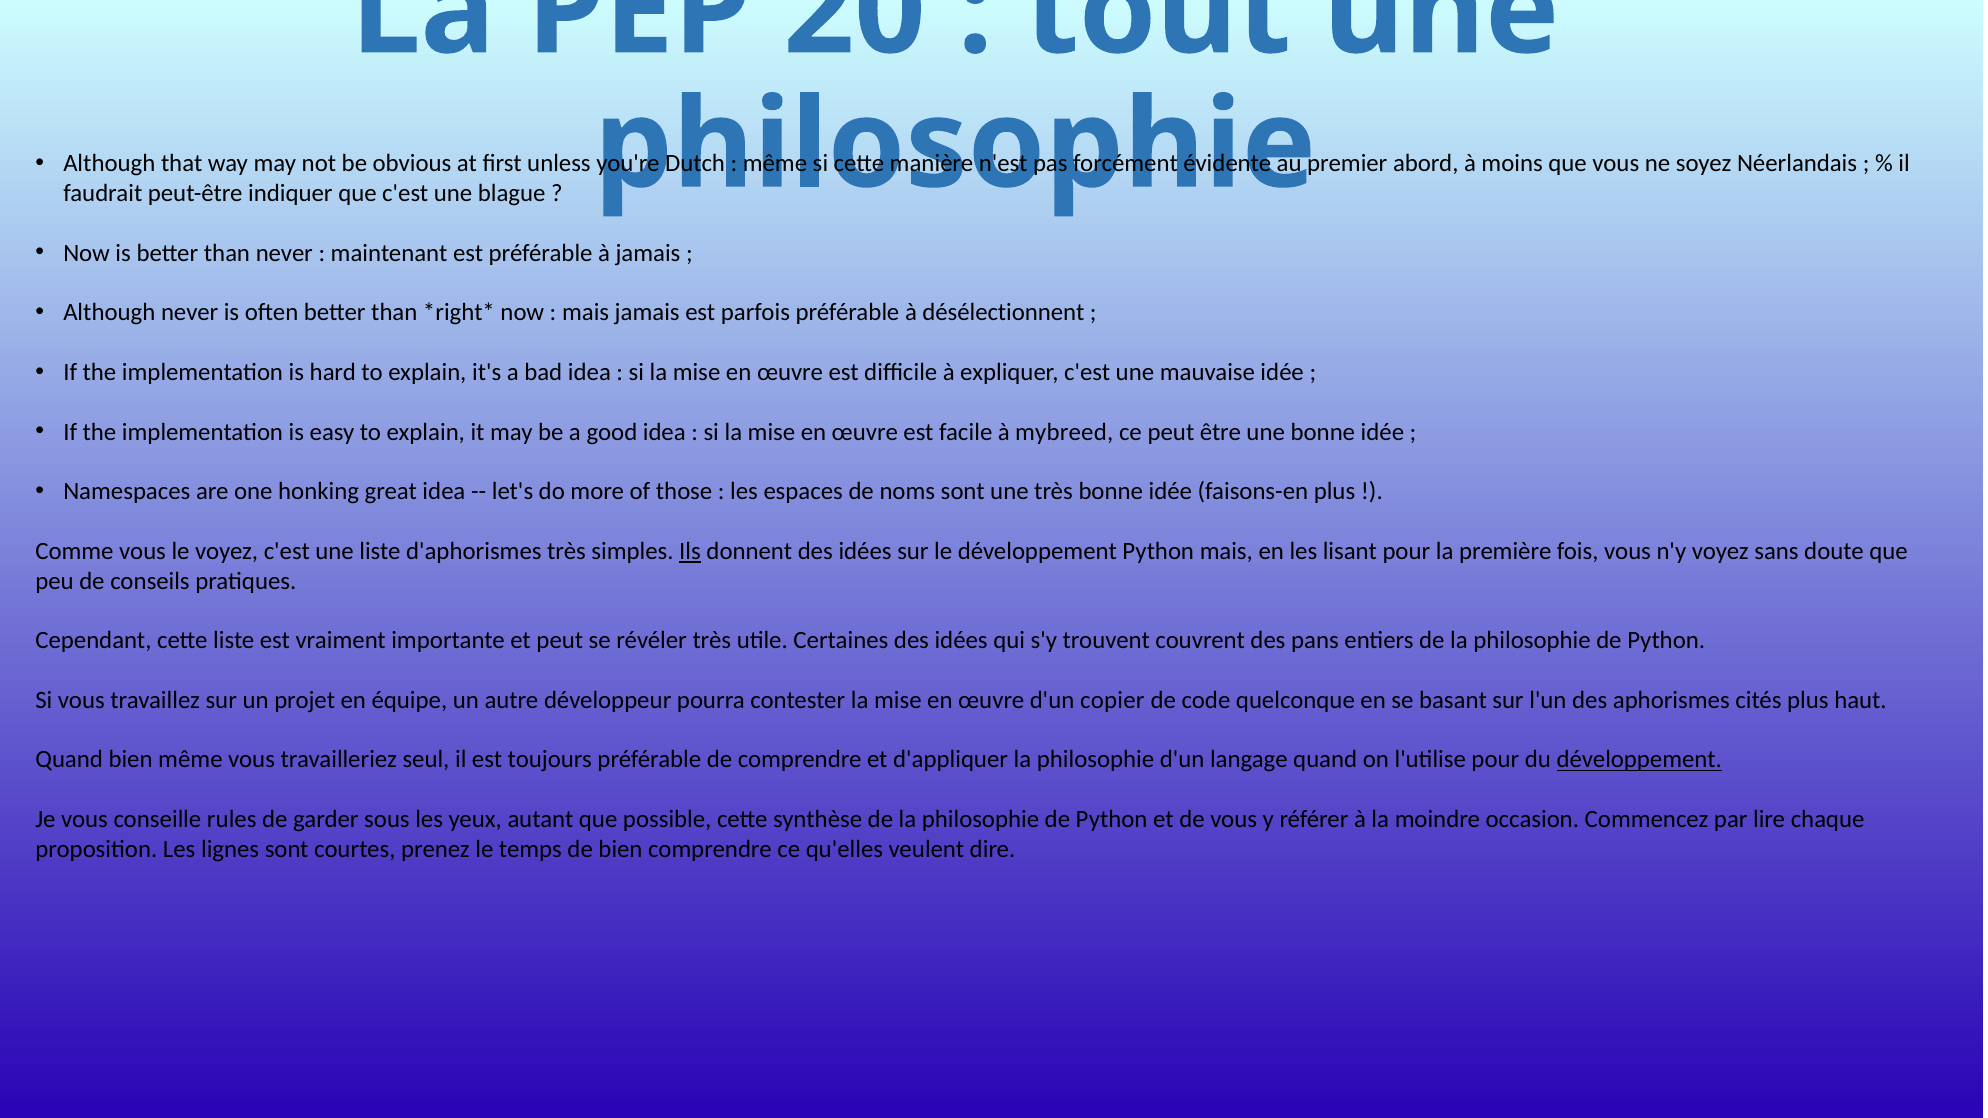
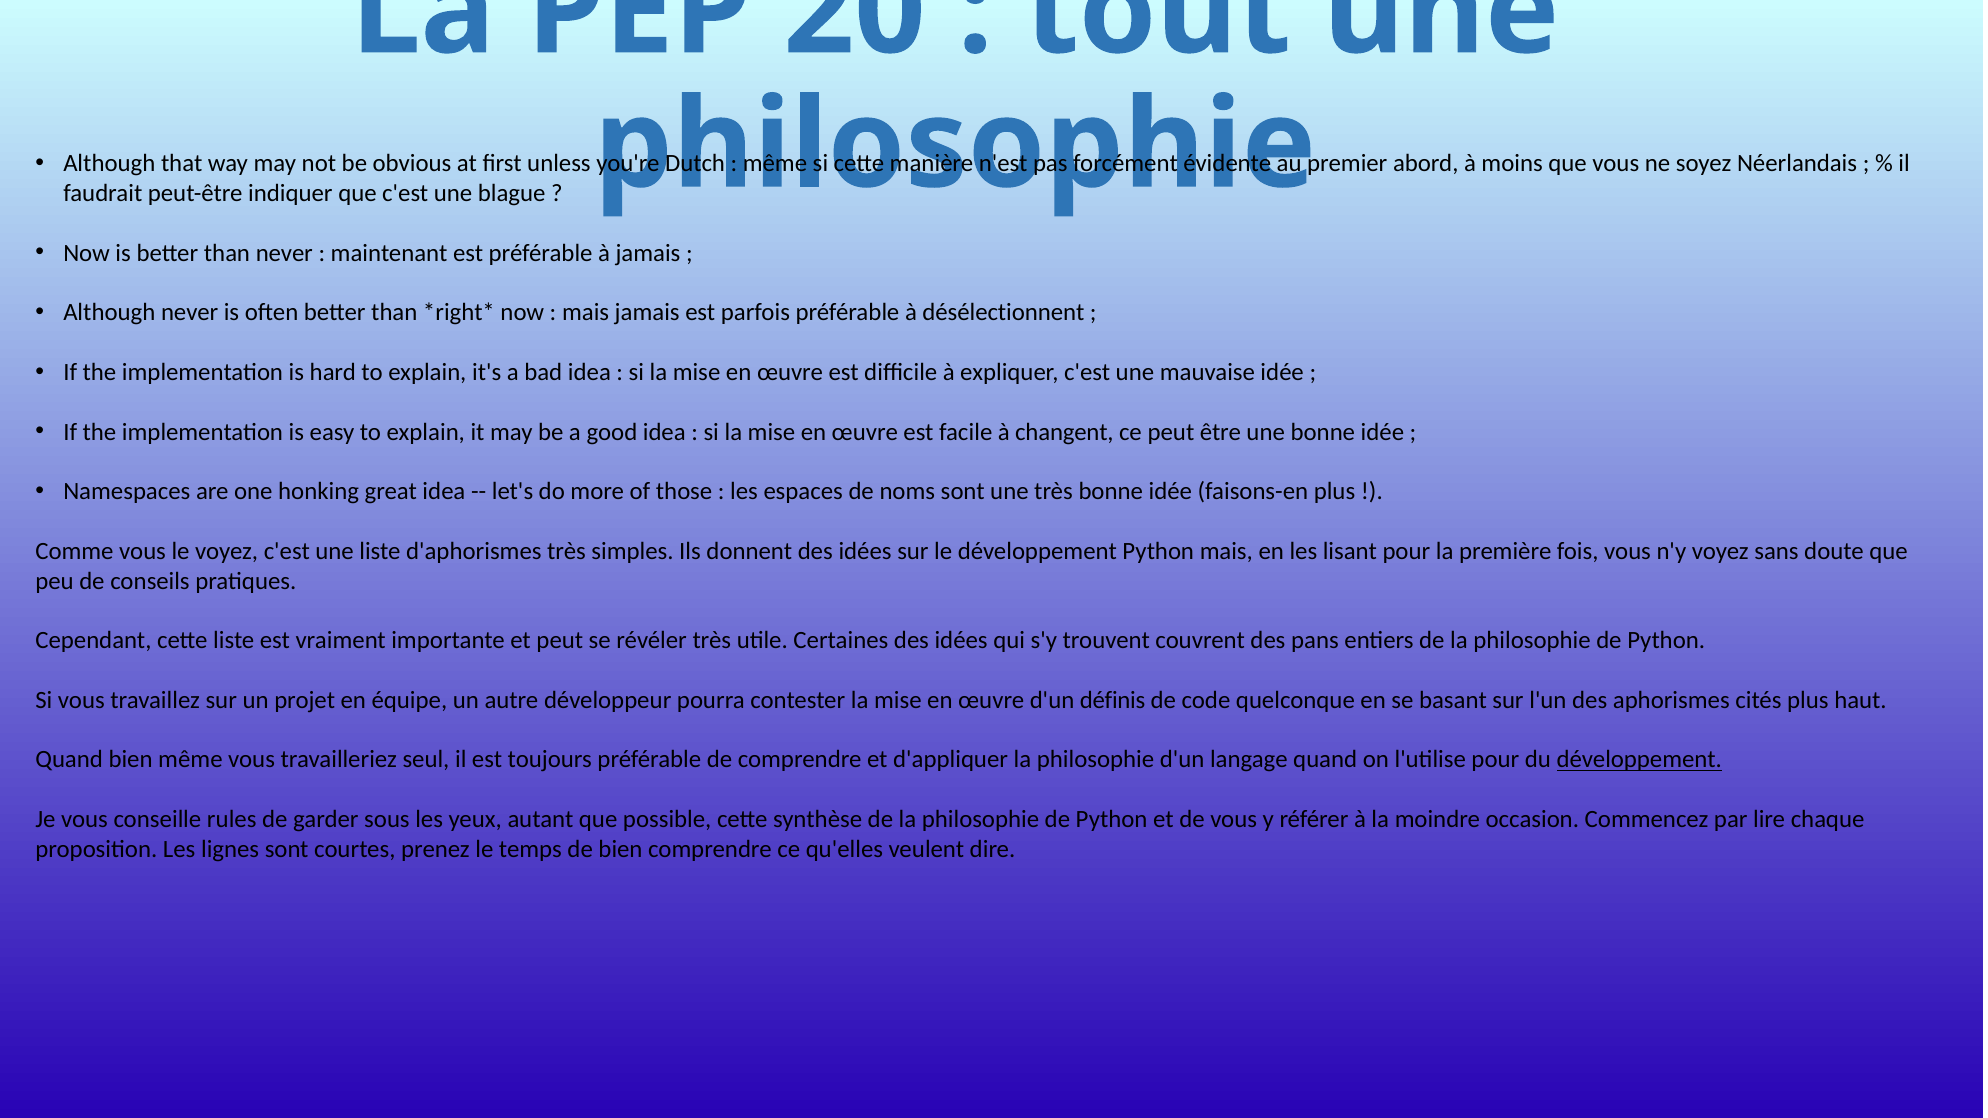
mybreed: mybreed -> changent (1064, 432)
Ils underline: present -> none (690, 551)
copier: copier -> définis (1113, 700)
